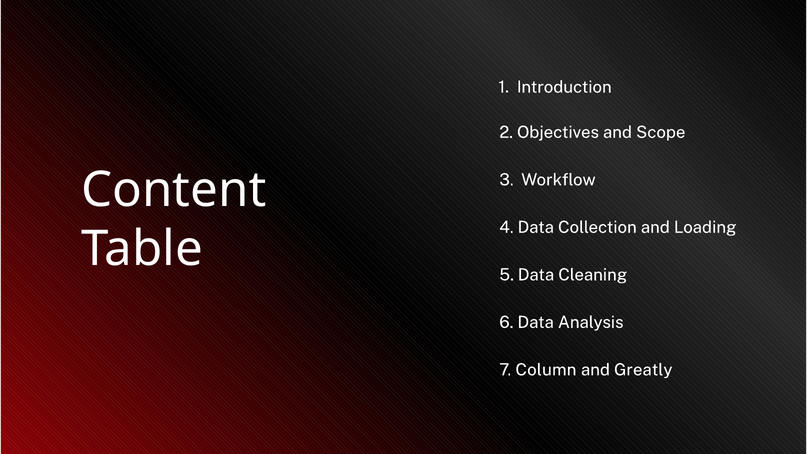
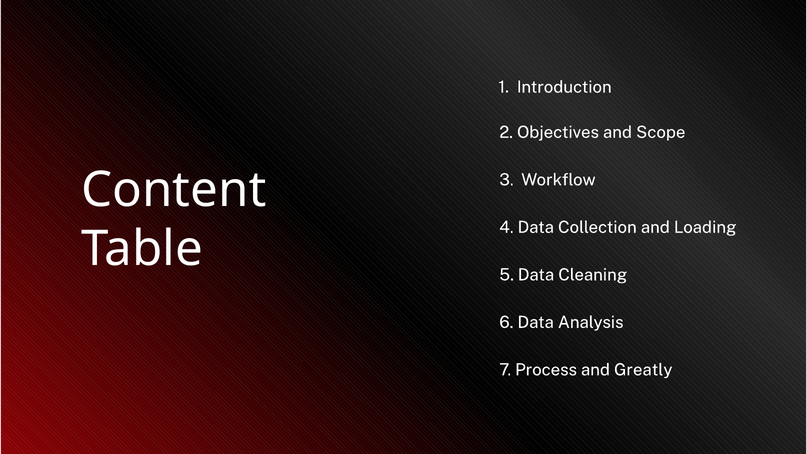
Column: Column -> Process (546, 370)
